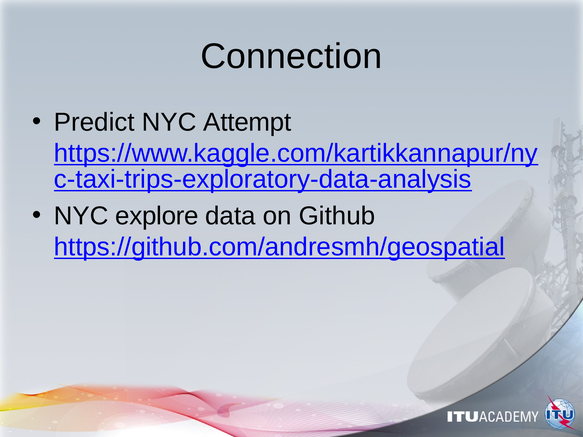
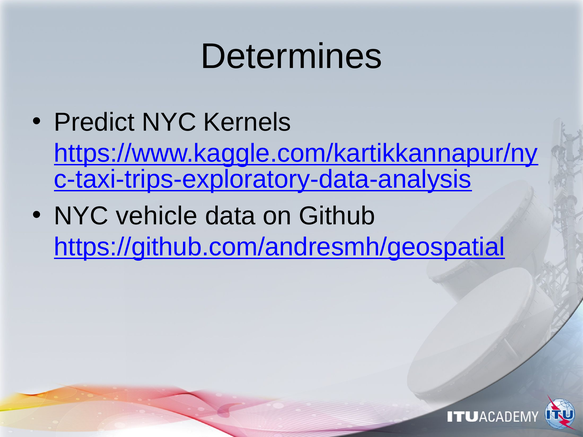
Connection: Connection -> Determines (291, 56)
Attempt: Attempt -> Kernels (247, 122)
explore: explore -> vehicle (157, 216)
